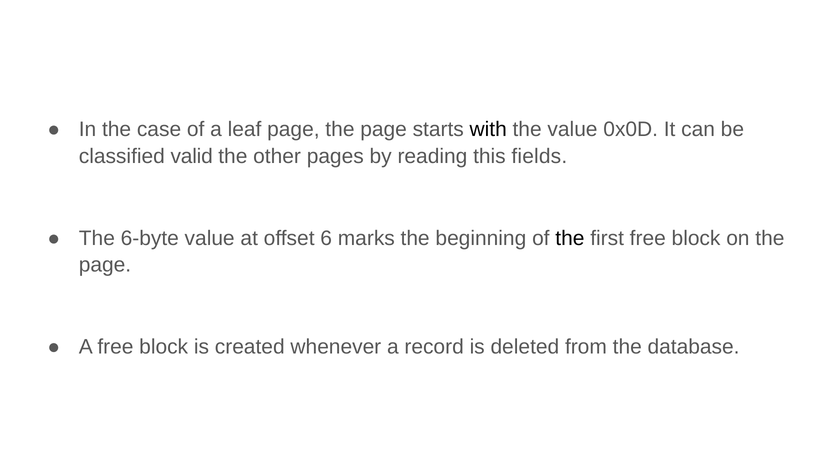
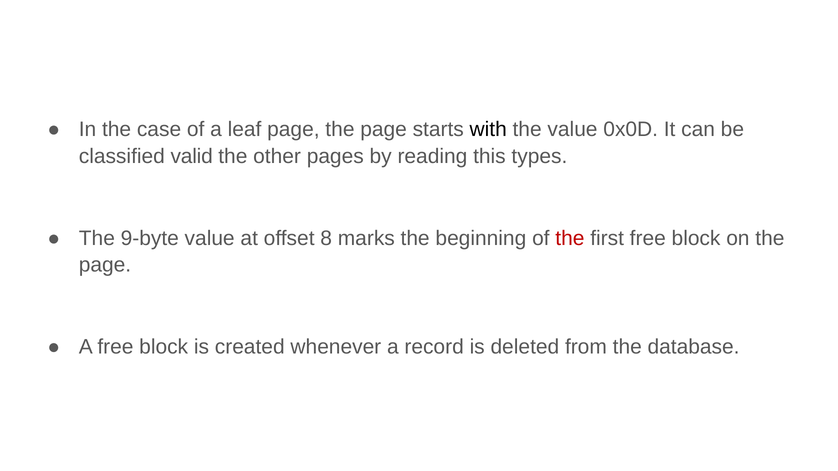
fields: fields -> types (539, 157)
6-byte: 6-byte -> 9-byte (150, 238)
6: 6 -> 8 (326, 238)
the colour: black -> red (570, 238)
